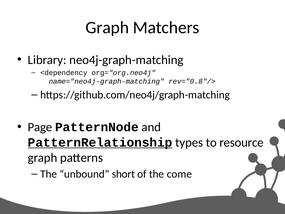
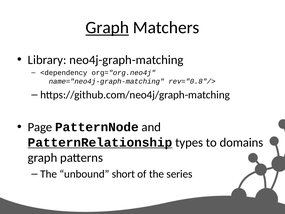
Graph underline: none -> present (107, 28)
resource: resource -> domains (241, 142)
come: come -> series (179, 174)
